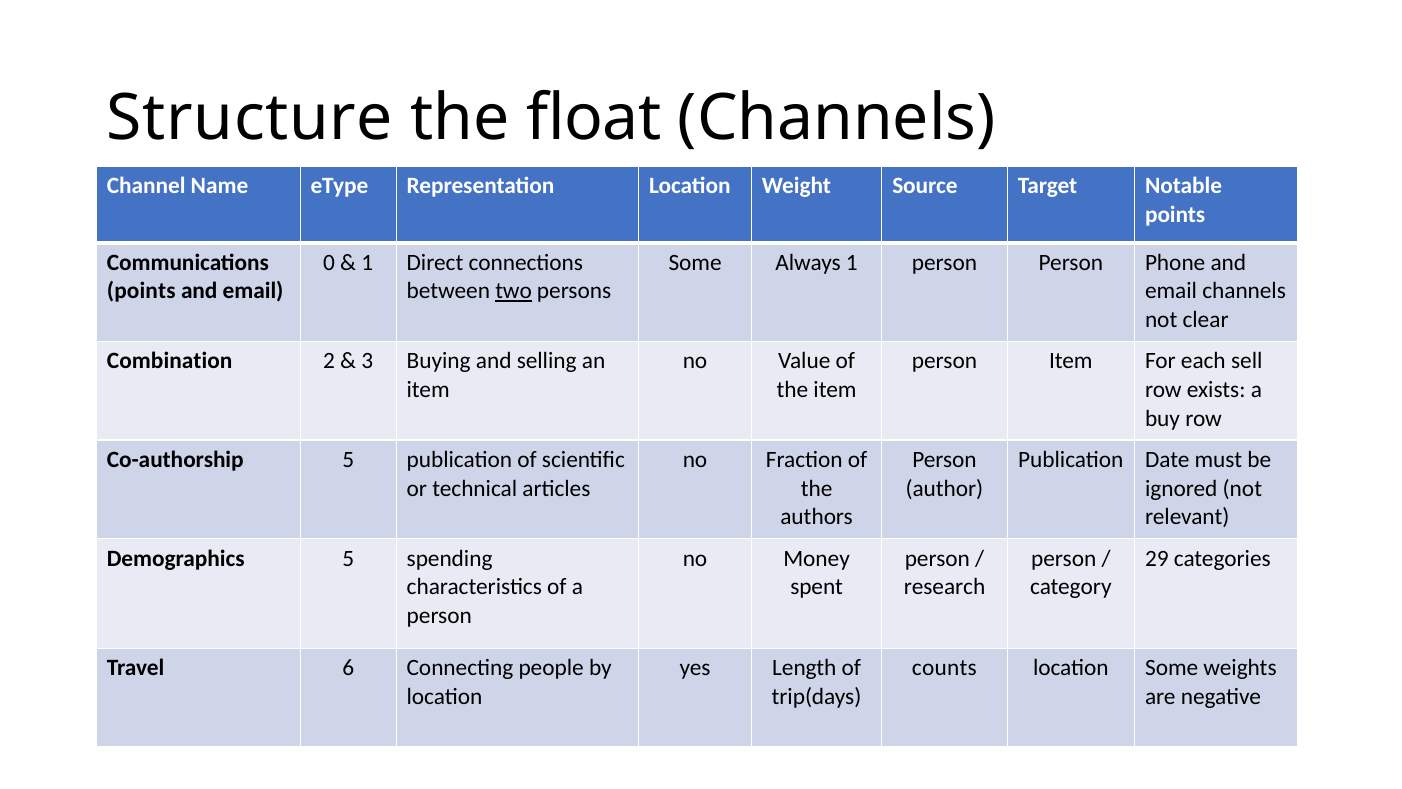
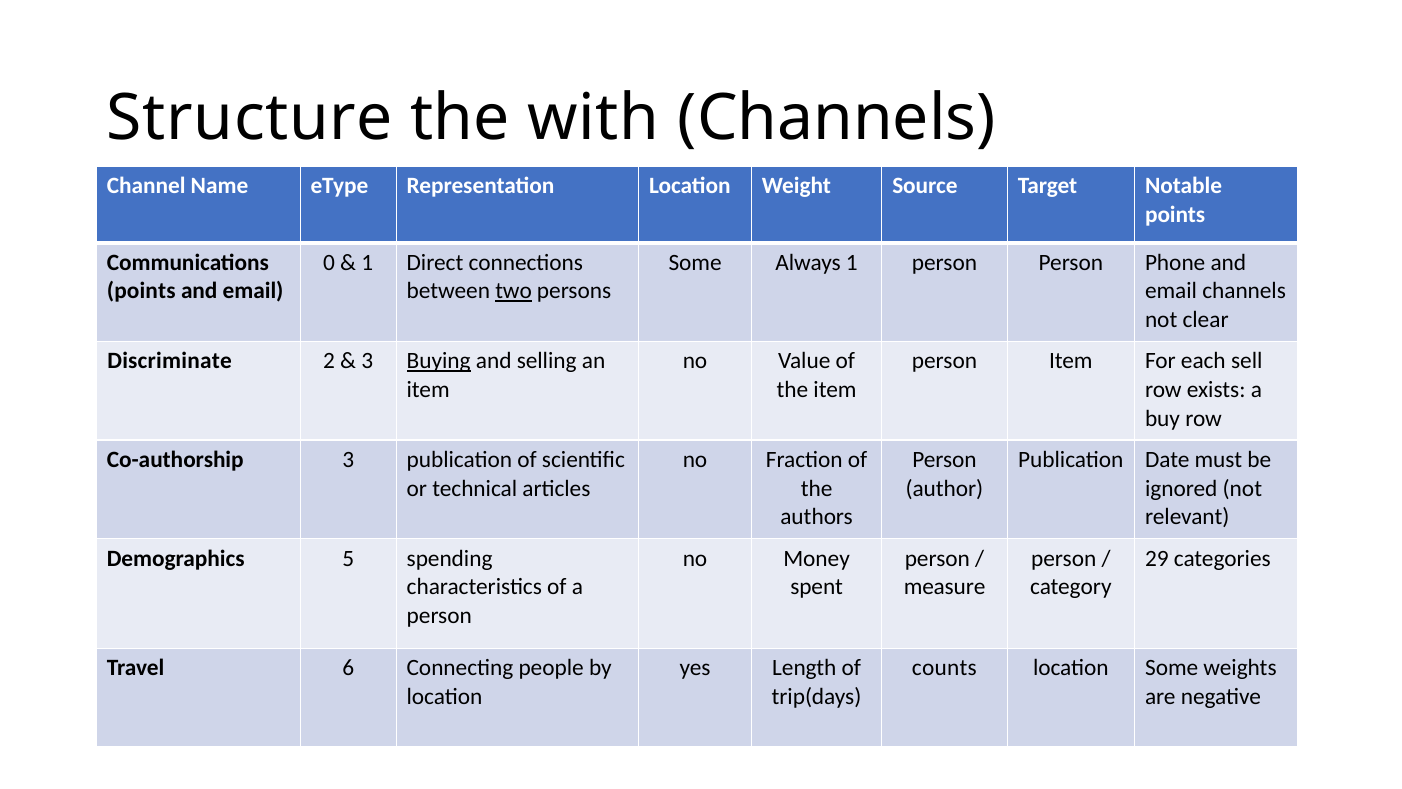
float: float -> with (593, 118)
Combination: Combination -> Discriminate (170, 361)
Buying underline: none -> present (439, 361)
Co-authorship 5: 5 -> 3 (348, 460)
research: research -> measure (945, 587)
